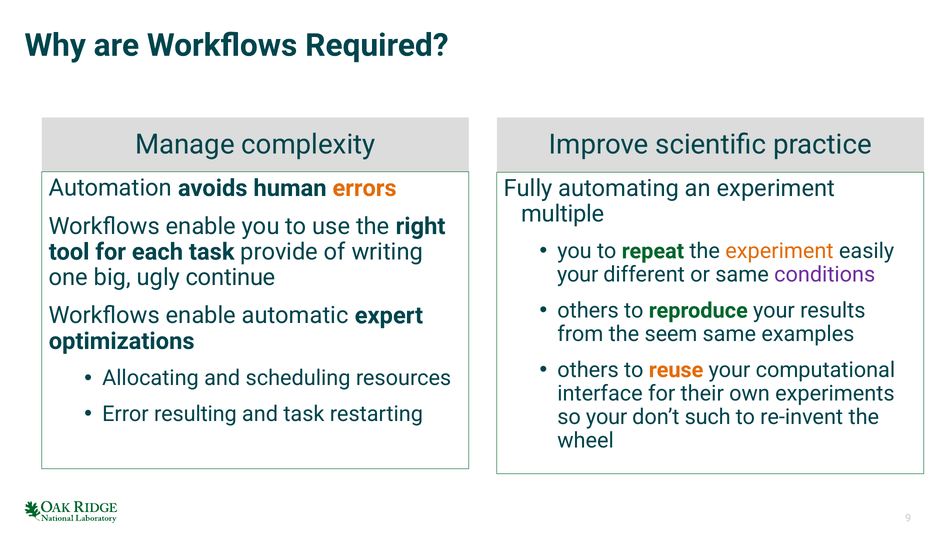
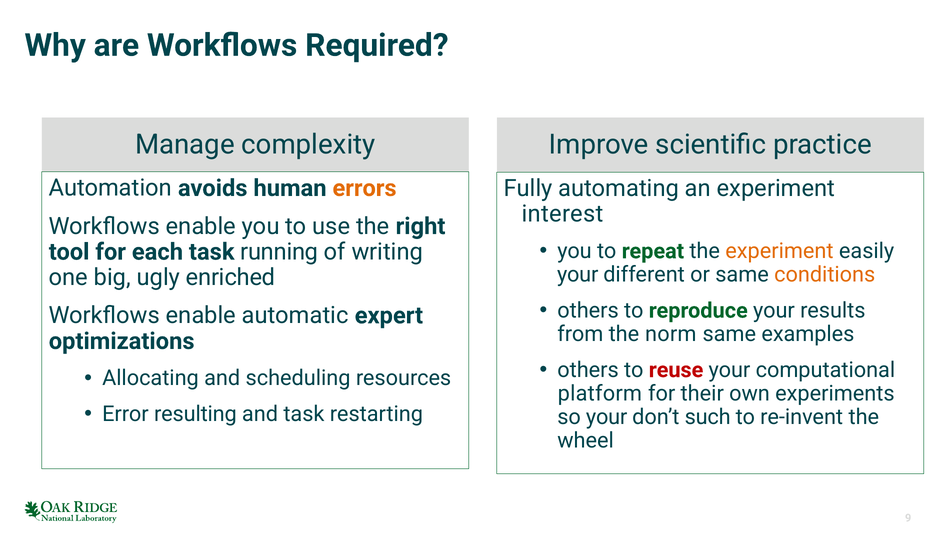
multiple: multiple -> interest (563, 214)
provide: provide -> running (279, 252)
conditions colour: purple -> orange (825, 275)
continue: continue -> enriched (231, 277)
seem: seem -> norm (671, 334)
reuse colour: orange -> red (676, 370)
interface: interface -> platform (600, 393)
